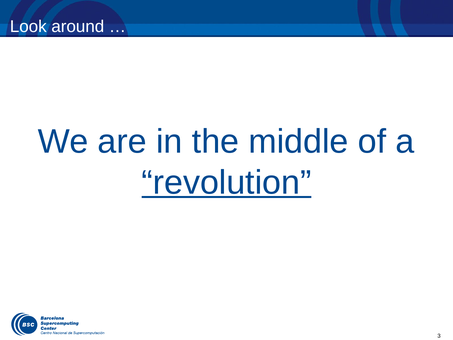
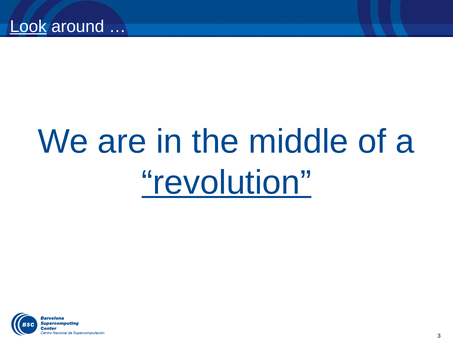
Look underline: none -> present (28, 27)
